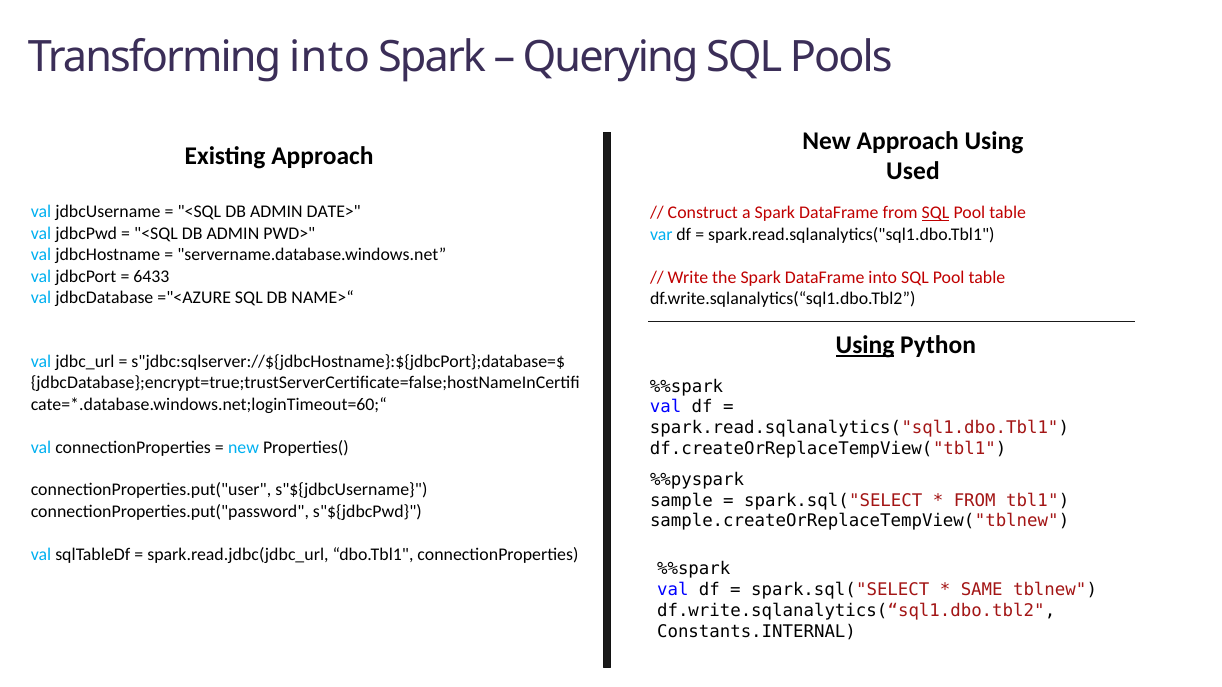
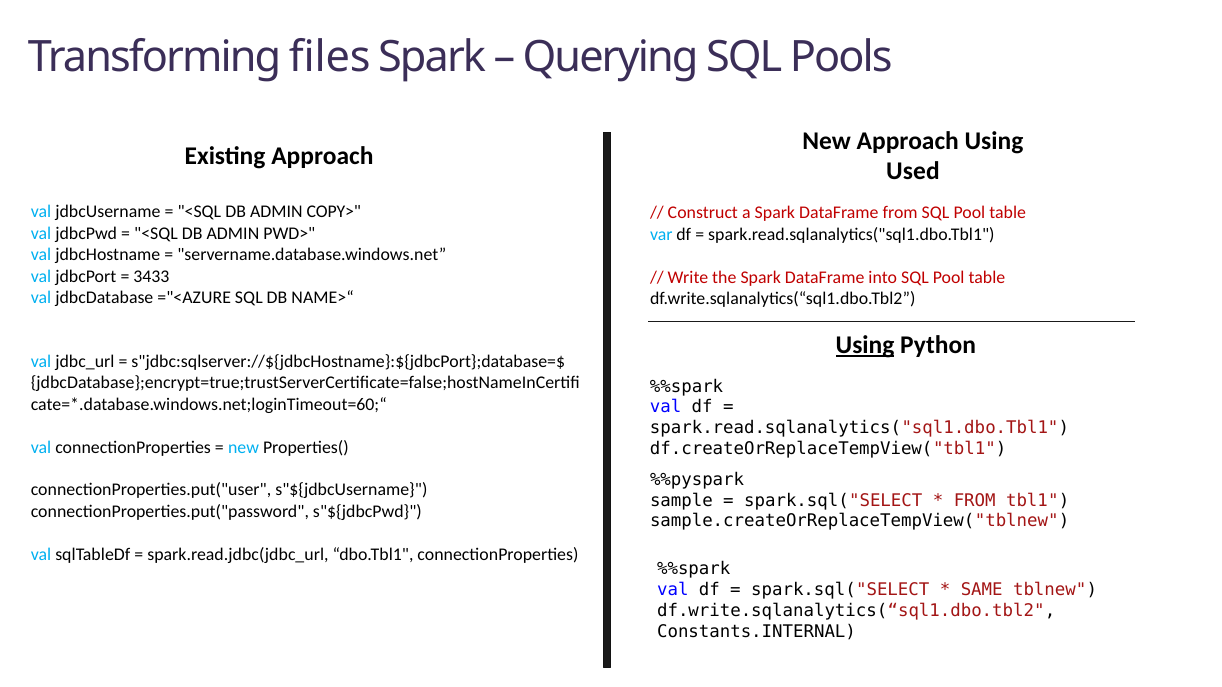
Transforming into: into -> files (330, 58)
DATE>: DATE> -> COPY> (334, 212)
SQL underline: present -> none (936, 213)
6433: 6433 -> 3433 (151, 276)
